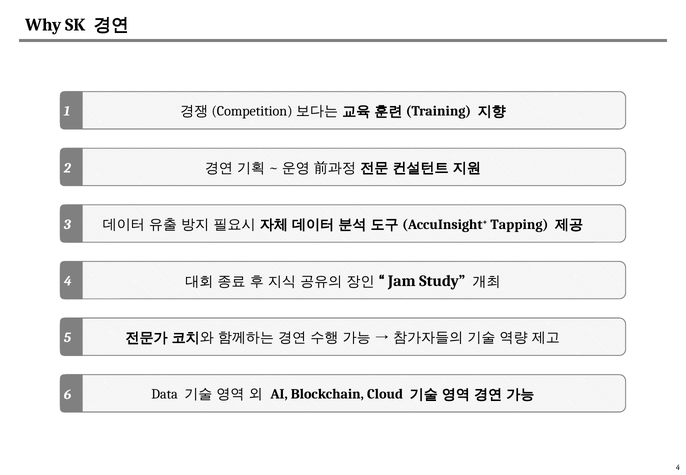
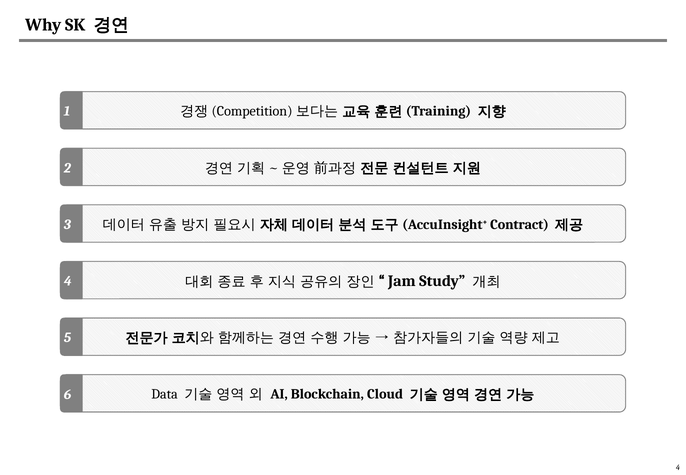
Tapping: Tapping -> Contract (520, 224)
